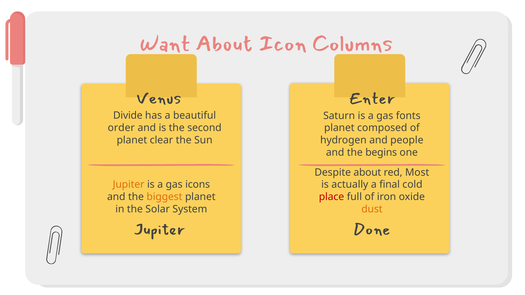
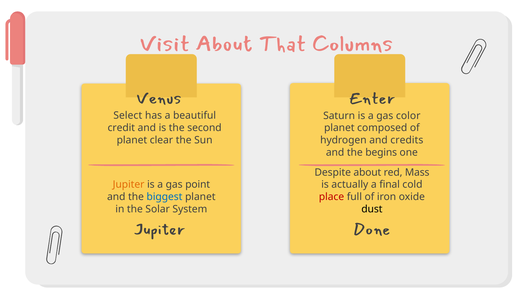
Want: Want -> Visit (165, 44)
Icon: Icon -> That (282, 44)
Divide: Divide -> Select (128, 116)
fonts: fonts -> color (408, 116)
order: order -> credit (121, 128)
people: people -> credits (407, 140)
Most: Most -> Mass (417, 173)
icons: icons -> point (198, 185)
biggest colour: orange -> blue (164, 197)
dust colour: orange -> black (372, 209)
